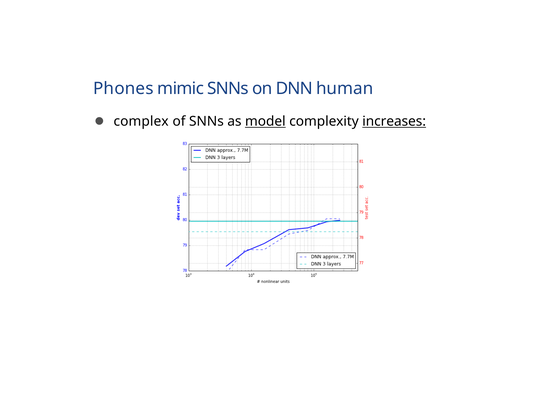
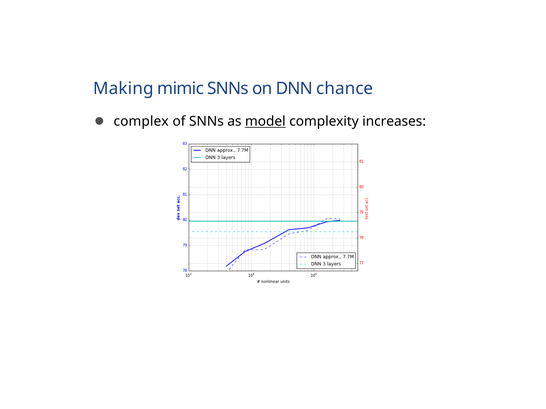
Phones: Phones -> Making (123, 89)
human: human -> chance (345, 89)
increases underline: present -> none (394, 122)
